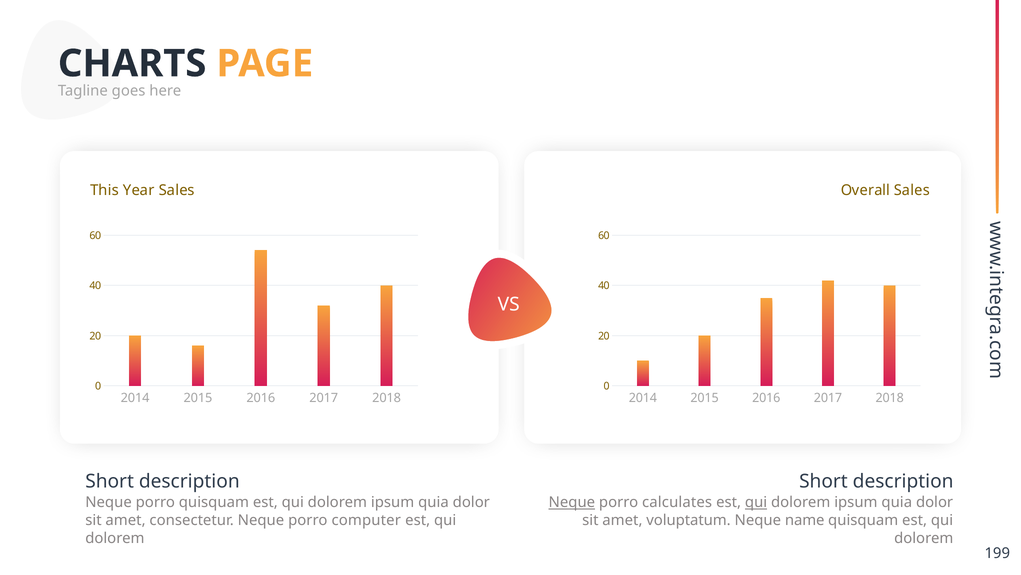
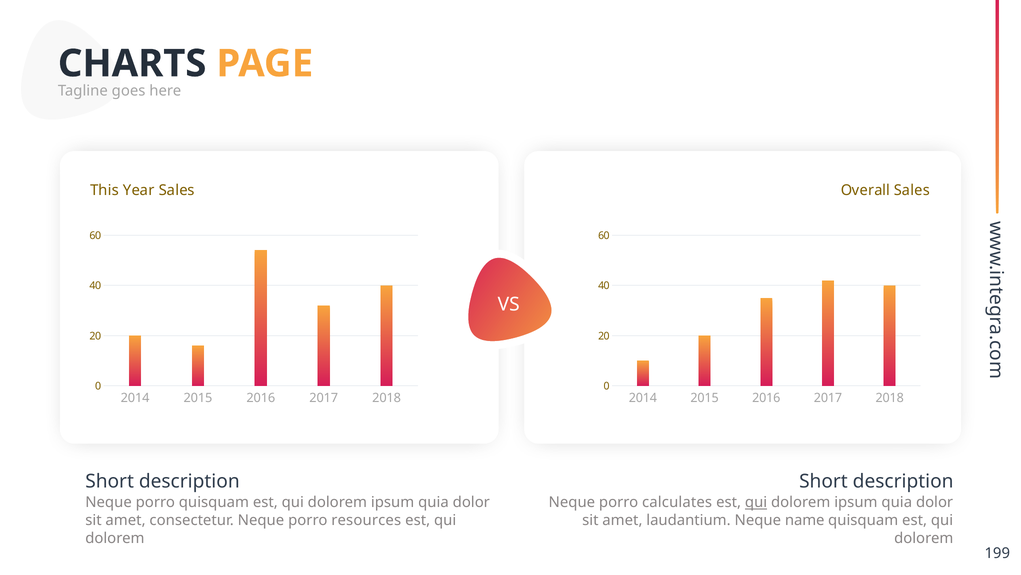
Neque underline: present -> none (572, 502)
computer: computer -> resources (366, 520)
voluptatum: voluptatum -> laudantium (688, 520)
